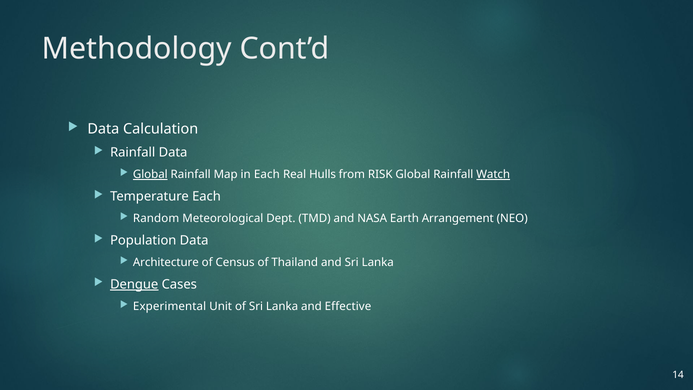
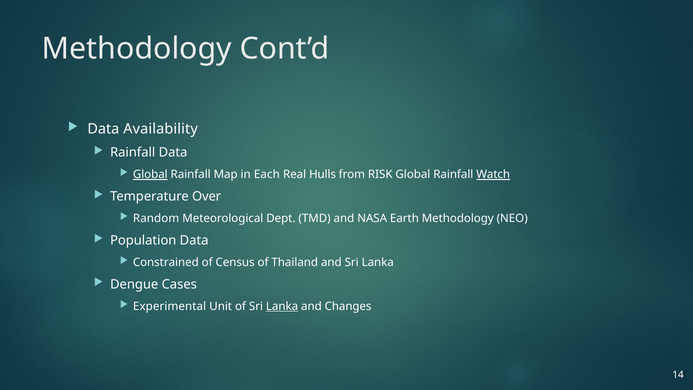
Calculation: Calculation -> Availability (161, 129)
Temperature Each: Each -> Over (207, 196)
Earth Arrangement: Arrangement -> Methodology (458, 218)
Architecture: Architecture -> Constrained (166, 262)
Dengue underline: present -> none (134, 284)
Lanka underline: none -> present (282, 306)
Effective: Effective -> Changes (348, 306)
